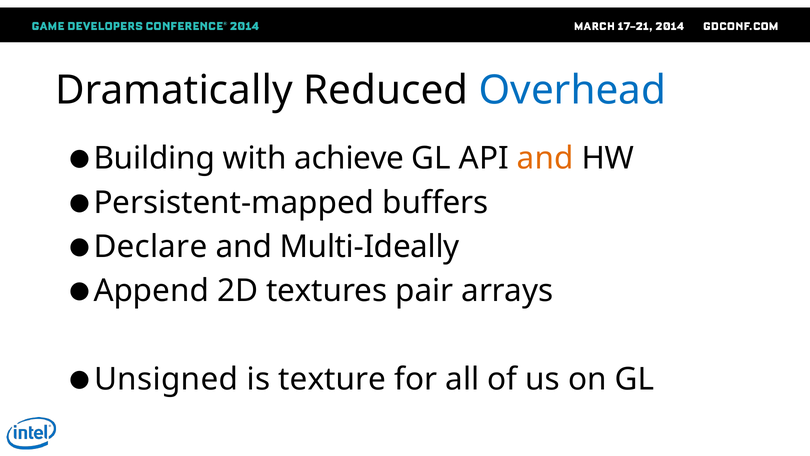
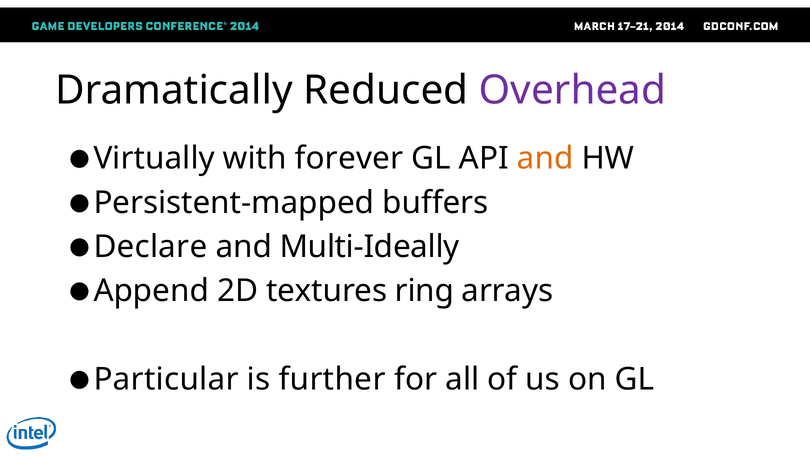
Overhead colour: blue -> purple (572, 90)
Building: Building -> Virtually (154, 158)
achieve: achieve -> forever (349, 158)
pair: pair -> ring (424, 291)
Unsigned: Unsigned -> Particular (166, 379)
texture: texture -> further (332, 379)
